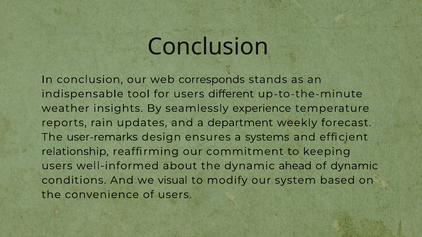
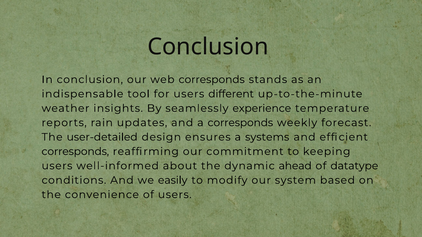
a department: department -> corresponds (240, 123)
user-remarks: user-remarks -> user-detailed (102, 137)
relationship: relationship -> corresponds (75, 152)
of dynamic: dynamic -> datatype (354, 166)
visual: visual -> easily (173, 180)
